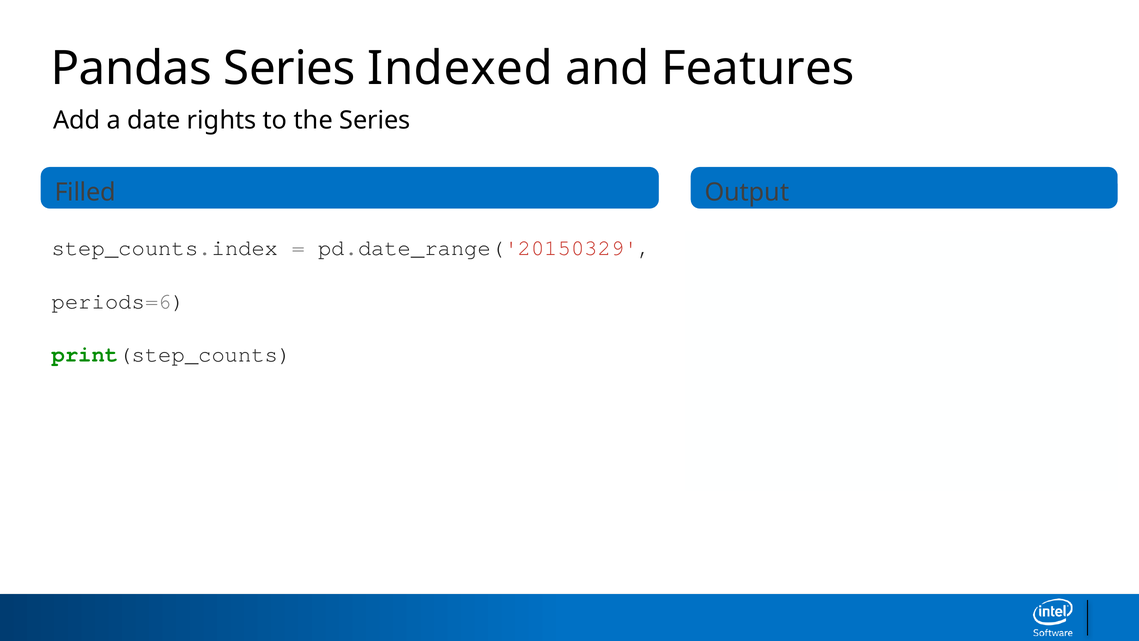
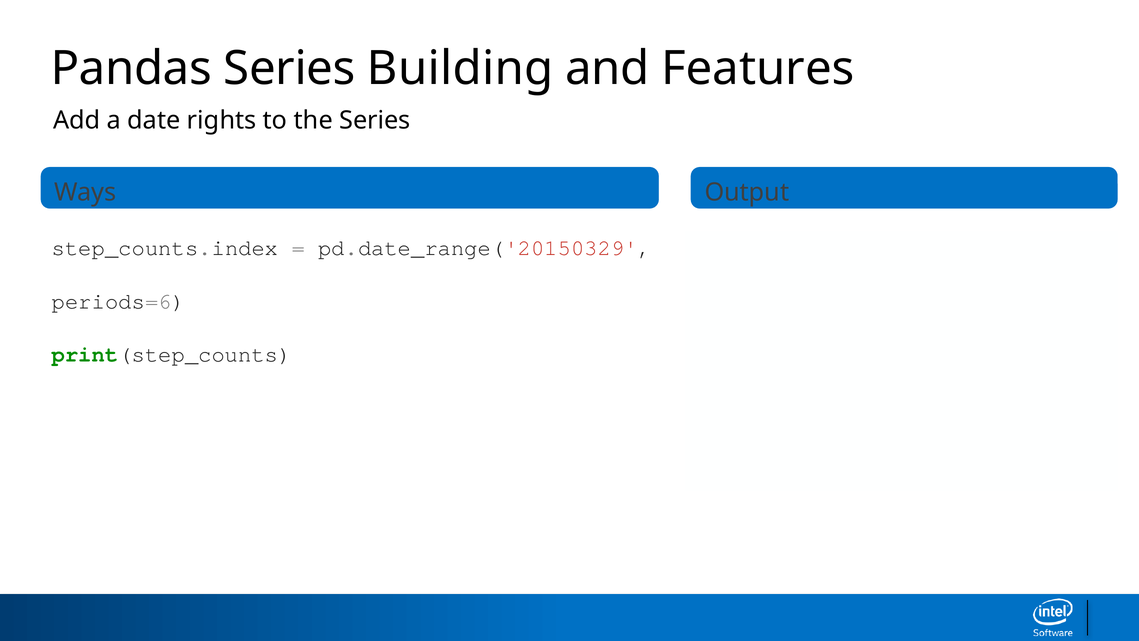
Indexed: Indexed -> Building (460, 69)
Filled: Filled -> Ways (85, 192)
